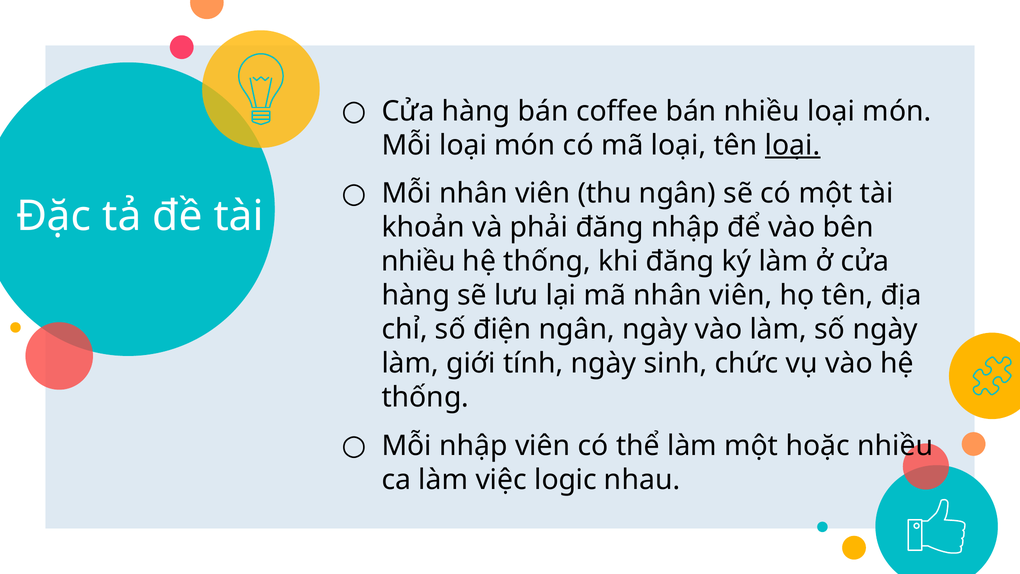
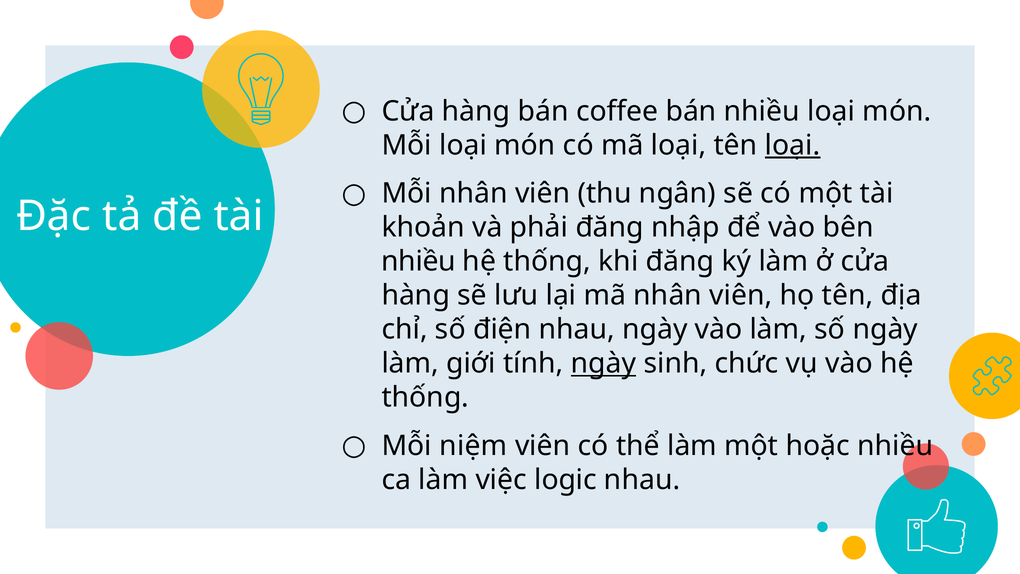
điện ngân: ngân -> nhau (577, 329)
ngày underline: none -> present (604, 363)
Mỗi nhập: nhập -> niệm (473, 446)
